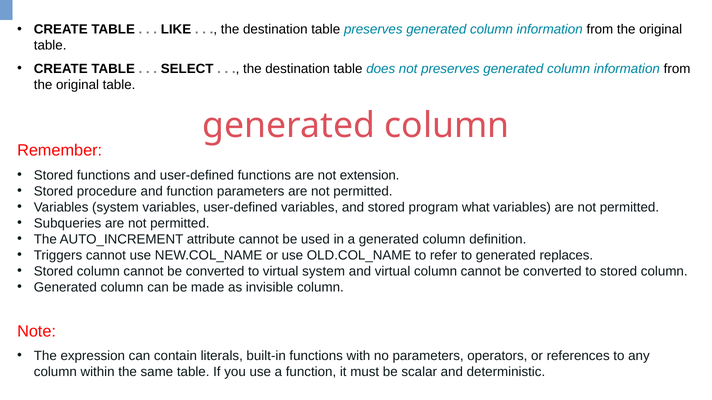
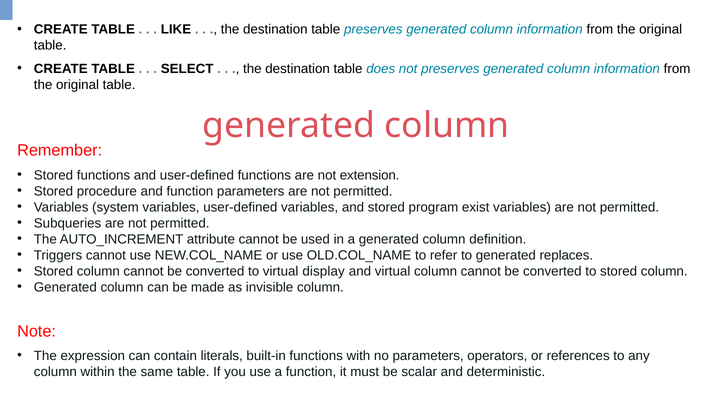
what: what -> exist (476, 207)
virtual system: system -> display (324, 272)
